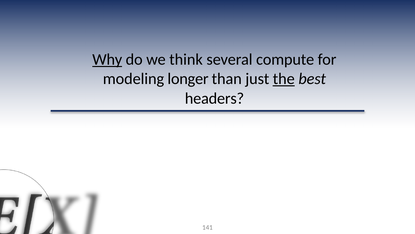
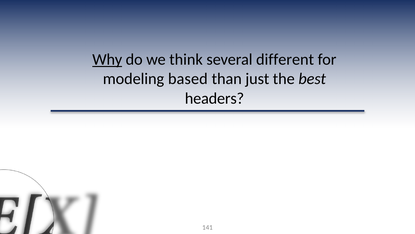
compute: compute -> different (285, 59)
longer: longer -> based (188, 79)
the underline: present -> none (284, 79)
